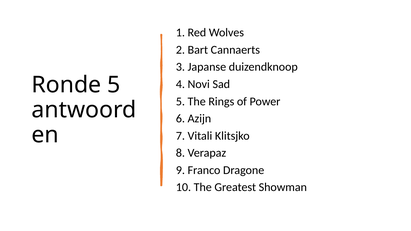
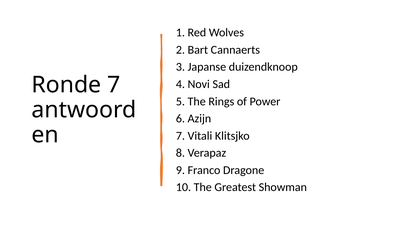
Ronde 5: 5 -> 7 (114, 85)
